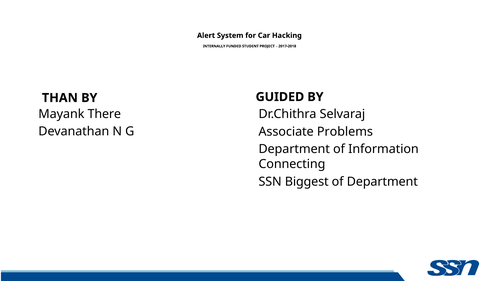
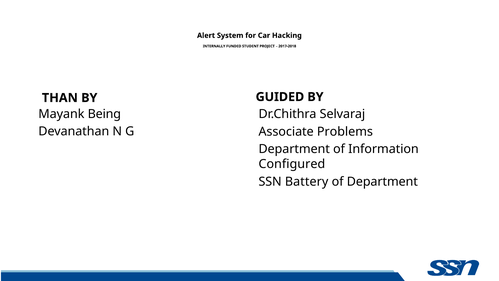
There: There -> Being (104, 114)
Connecting: Connecting -> Configured (292, 164)
Biggest: Biggest -> Battery (307, 181)
